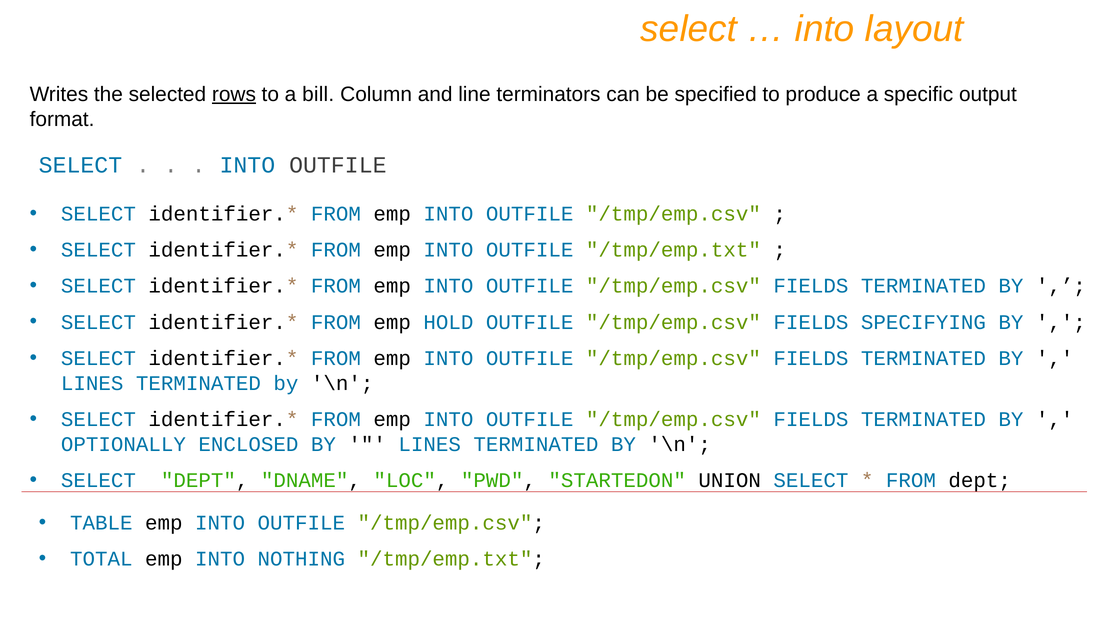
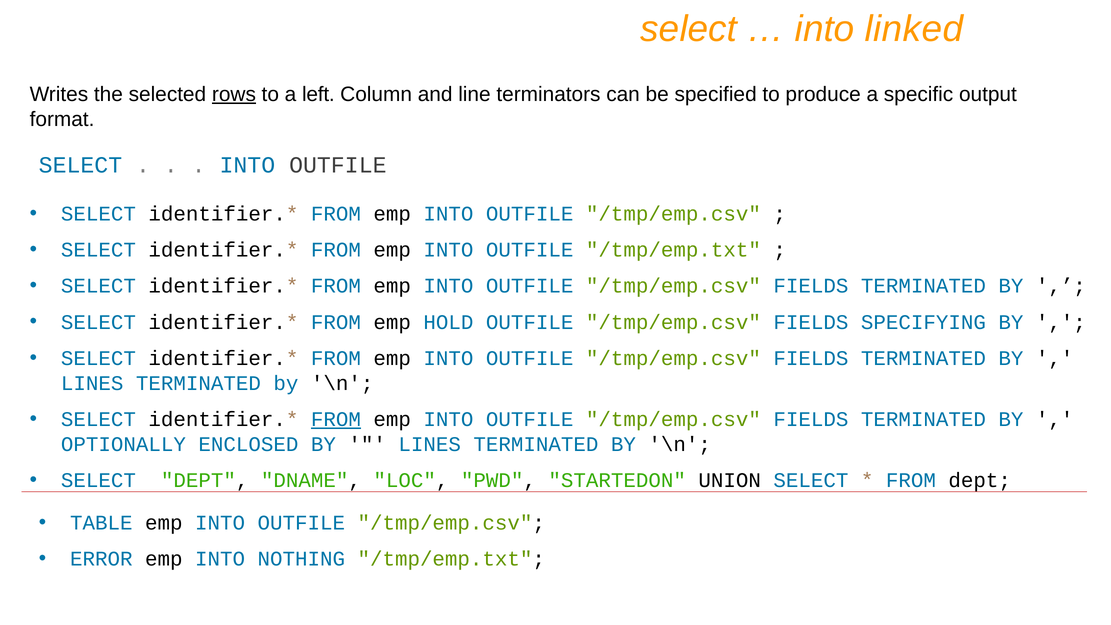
layout: layout -> linked (914, 29)
bill: bill -> left (318, 94)
FROM underline: none -> present (336, 419)
TOTAL: TOTAL -> ERROR (101, 559)
